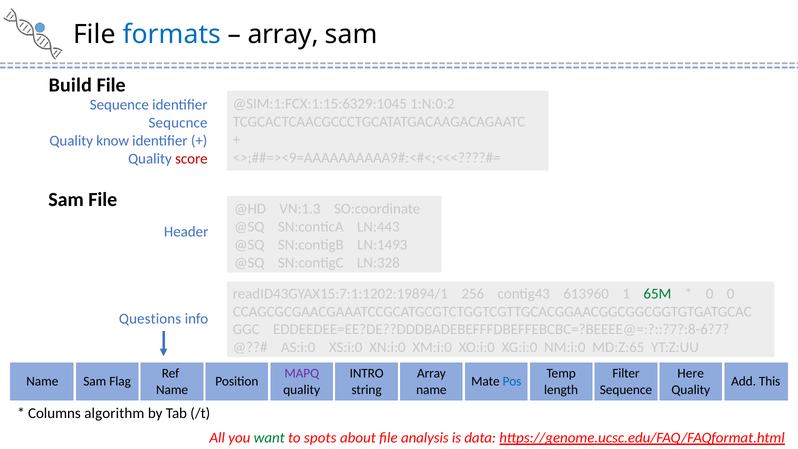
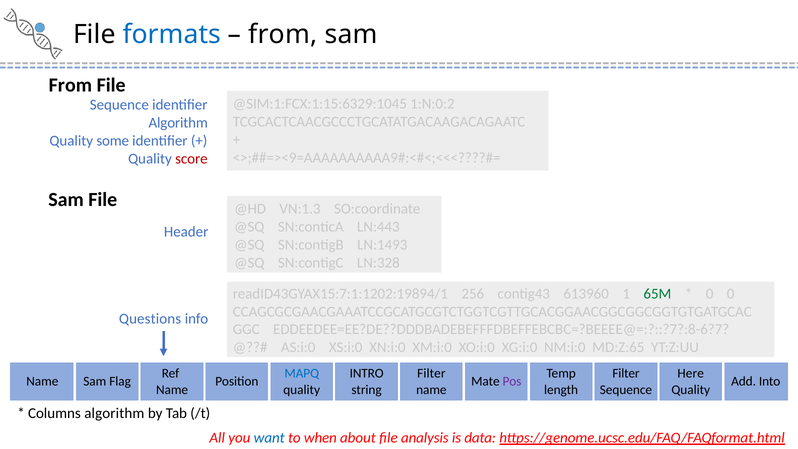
array: array -> from (283, 35)
Build: Build -> From (70, 85)
Sequcnce: Sequcnce -> Algorithm (178, 123)
know: know -> some (113, 141)
MAPQ colour: purple -> blue (302, 373)
Array: Array -> Filter (431, 373)
Pos colour: blue -> purple (512, 381)
This: This -> Into (770, 381)
want colour: green -> blue (269, 438)
spots: spots -> when (320, 438)
